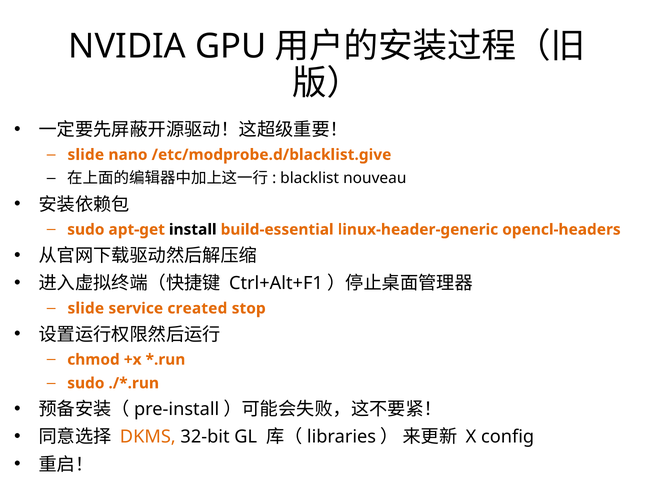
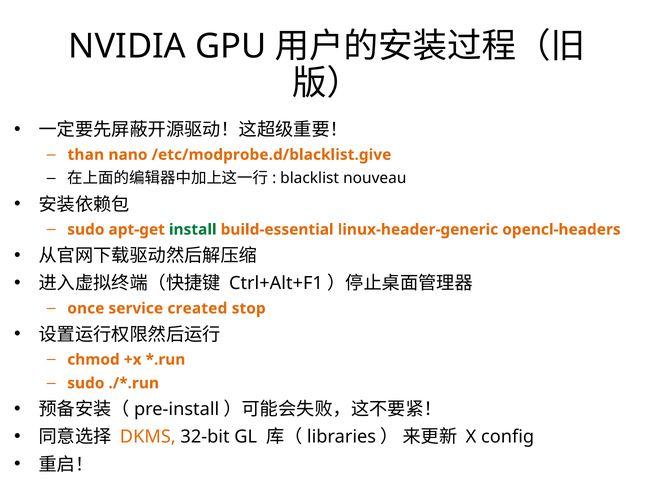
slide: slide -> than (86, 155)
install colour: black -> green (193, 230)
slide: slide -> once (86, 309)
